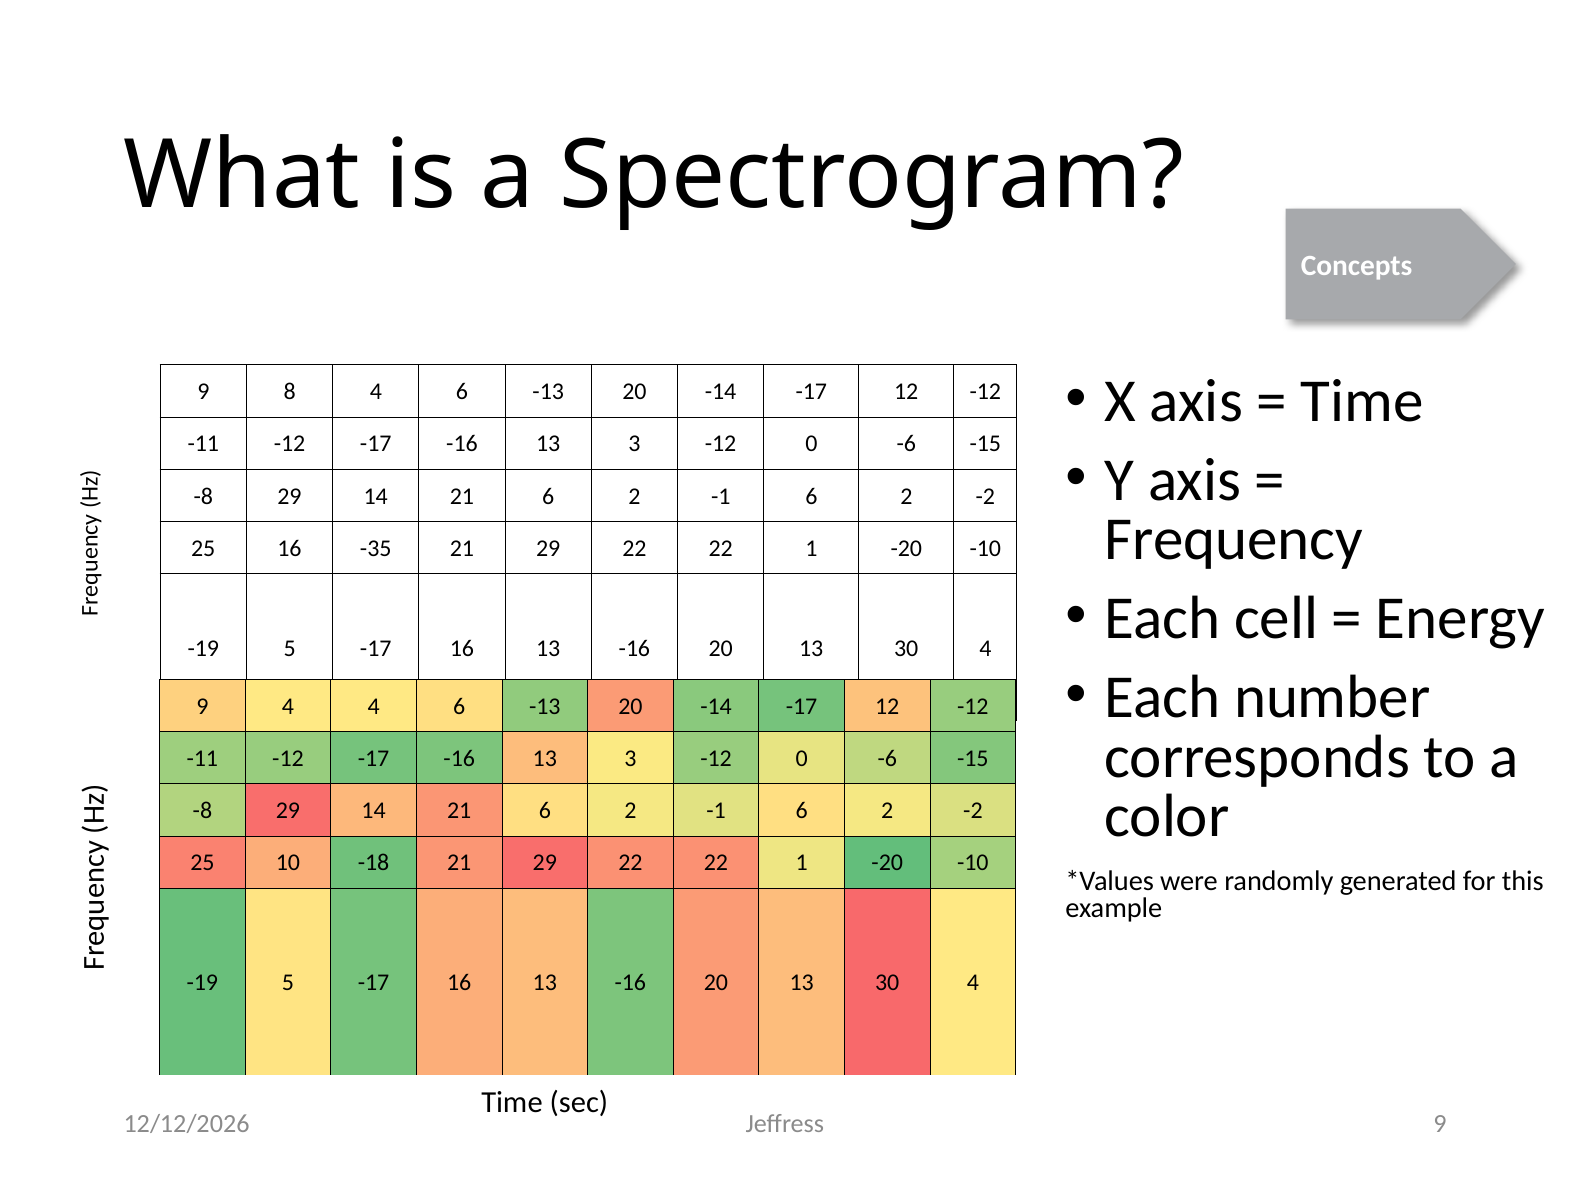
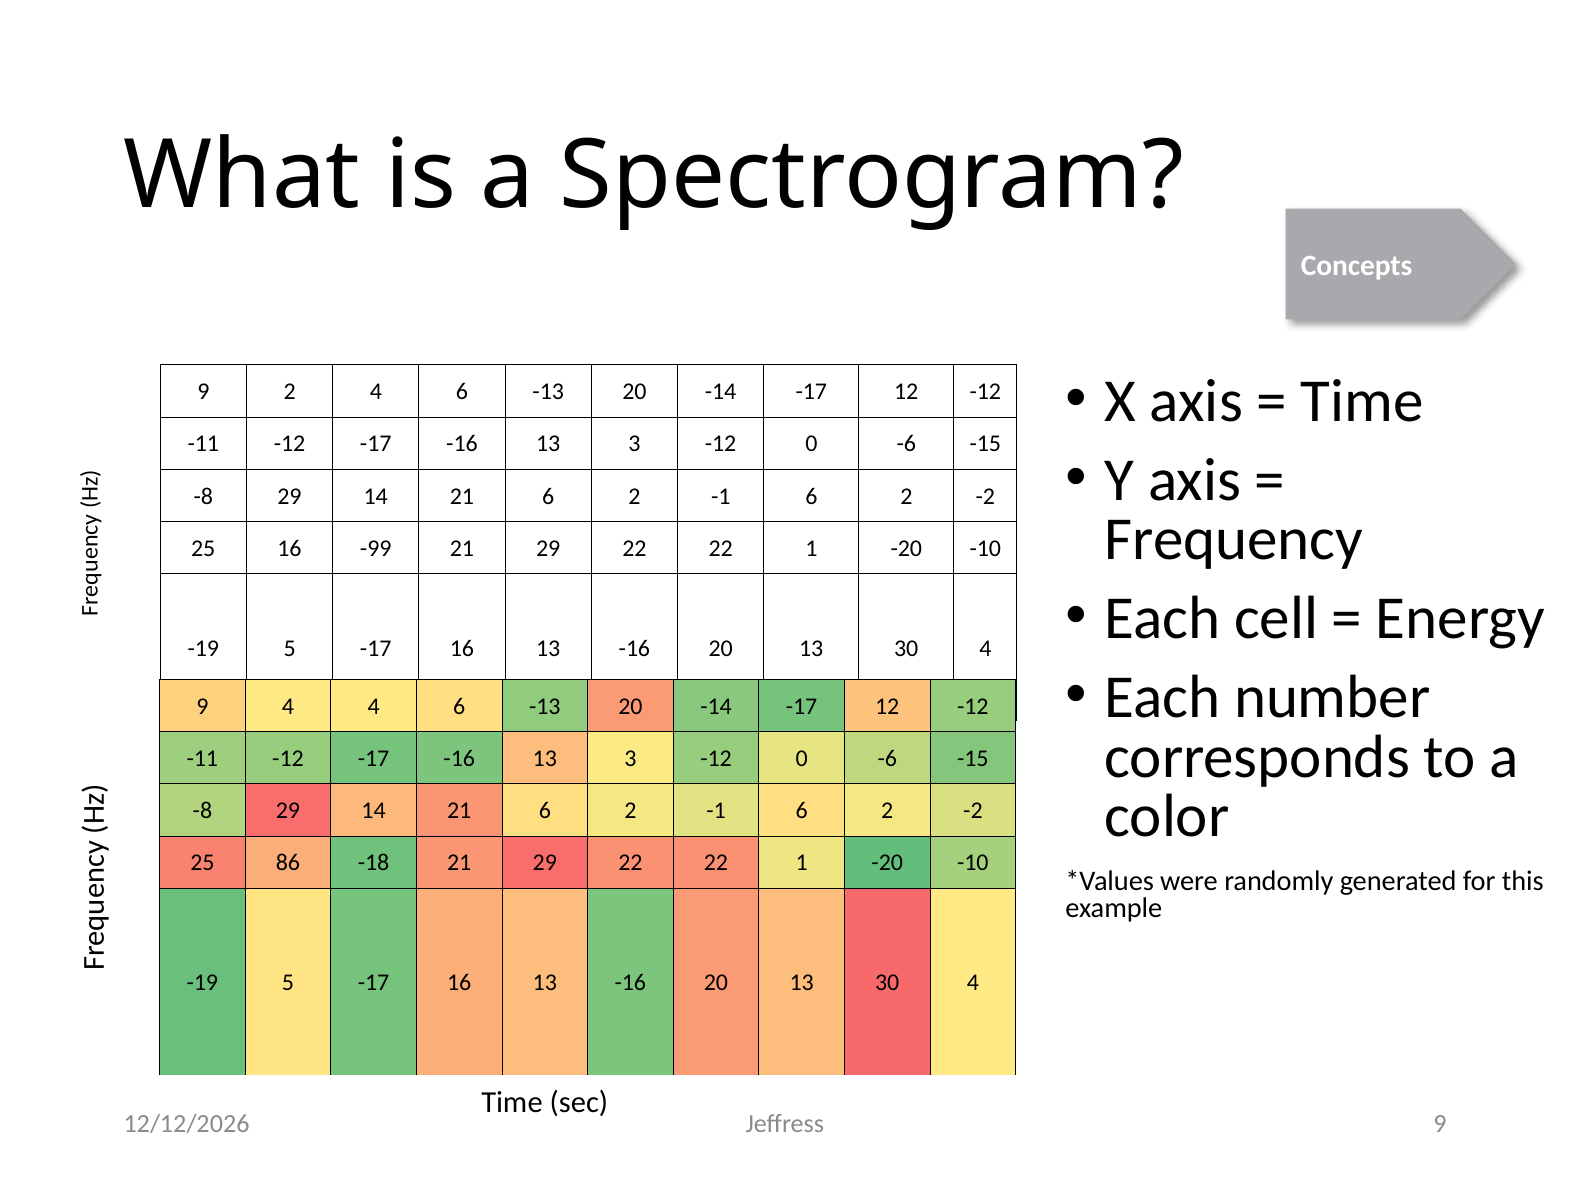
9 8: 8 -> 2 (290, 392)
-35: -35 -> -99 (376, 549)
10: 10 -> 86 (288, 863)
